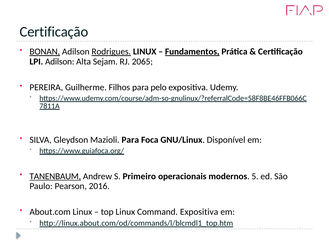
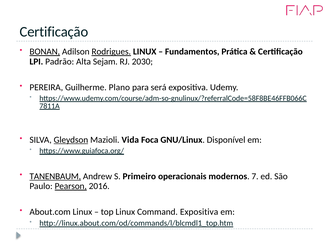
Fundamentos underline: present -> none (192, 52)
LPI Adilson: Adilson -> Padrão (60, 61)
2065: 2065 -> 2030 (142, 61)
Filhos: Filhos -> Plano (119, 87)
pelo: pelo -> será (159, 87)
Gleydson underline: none -> present (71, 140)
Mazioli Para: Para -> Vida (130, 140)
5: 5 -> 7 (255, 176)
Pearson underline: none -> present (71, 186)
